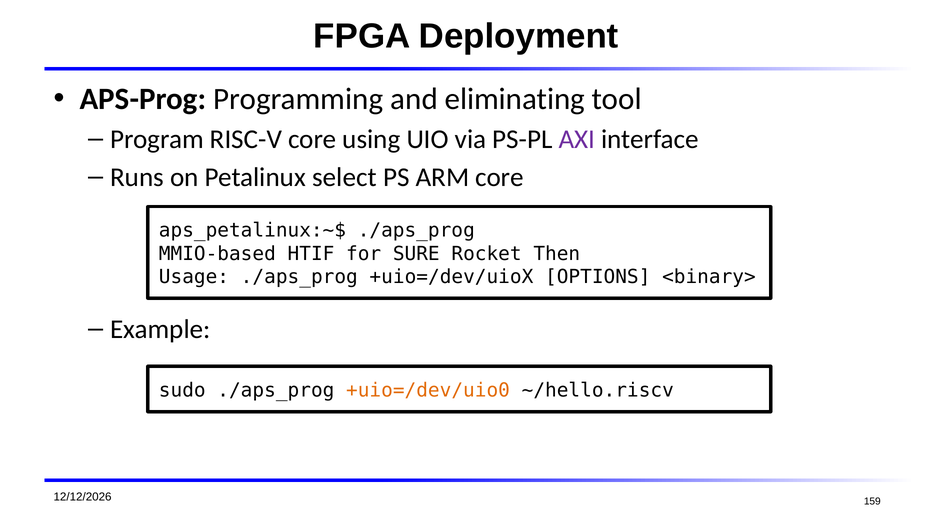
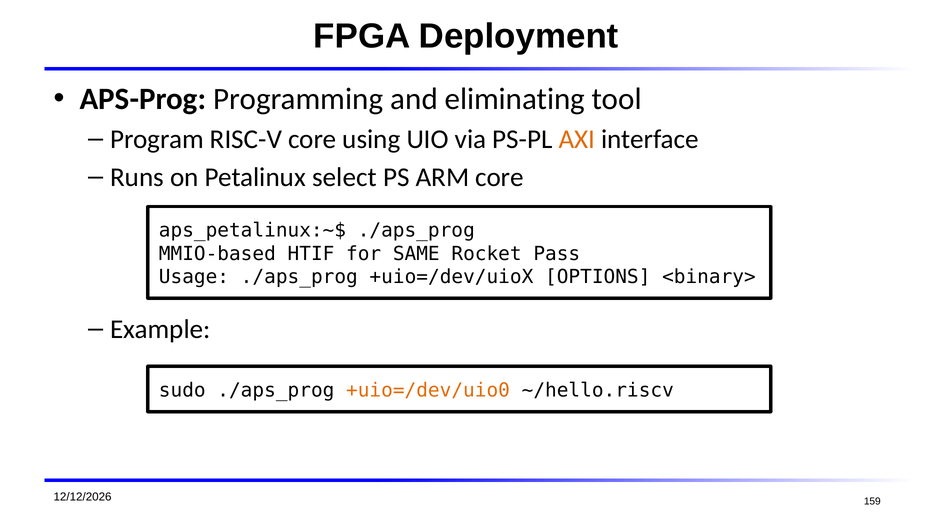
AXI colour: purple -> orange (577, 139)
SURE: SURE -> SAME (416, 254)
Then: Then -> Pass (557, 254)
